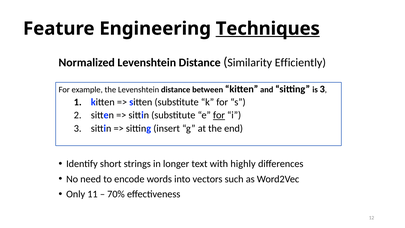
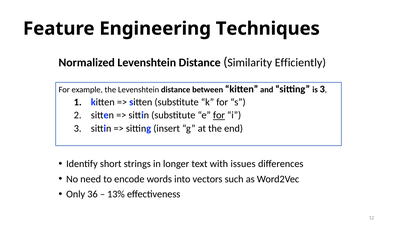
Techniques underline: present -> none (268, 29)
highly: highly -> issues (243, 164)
11: 11 -> 36 (93, 194)
70%: 70% -> 13% (116, 194)
